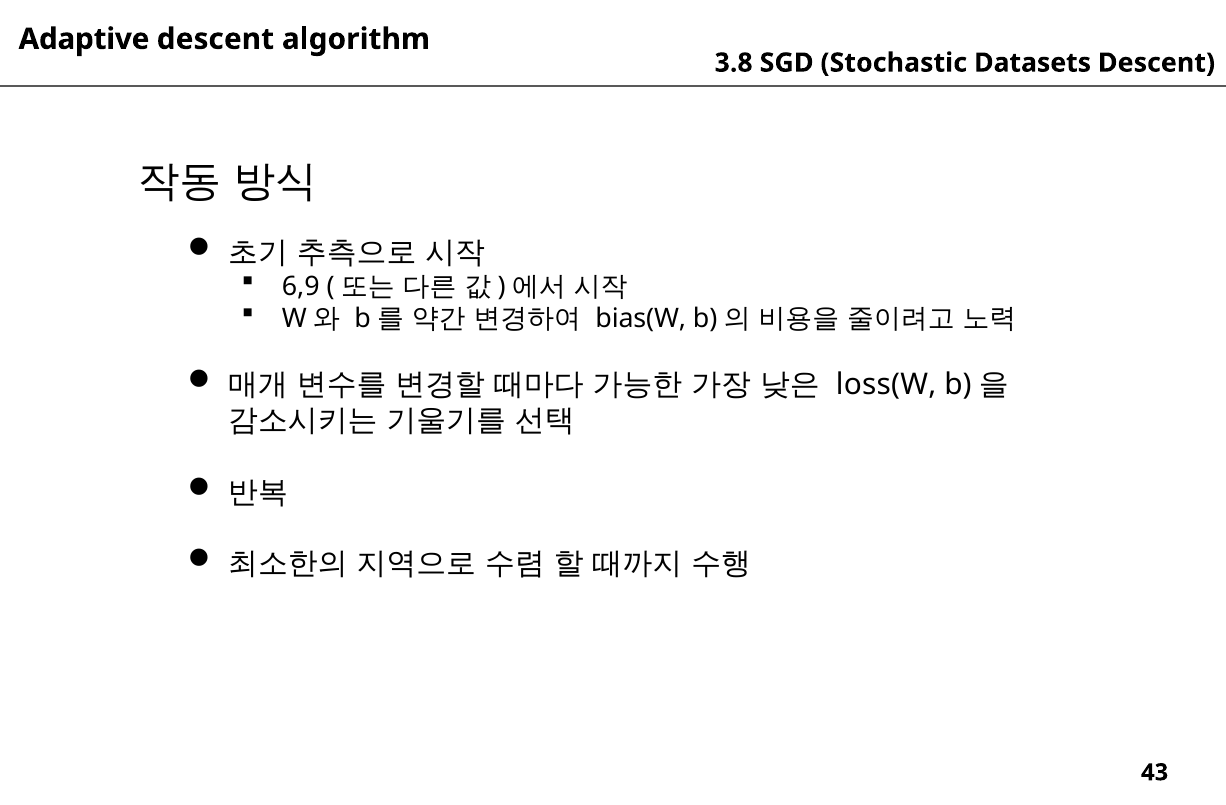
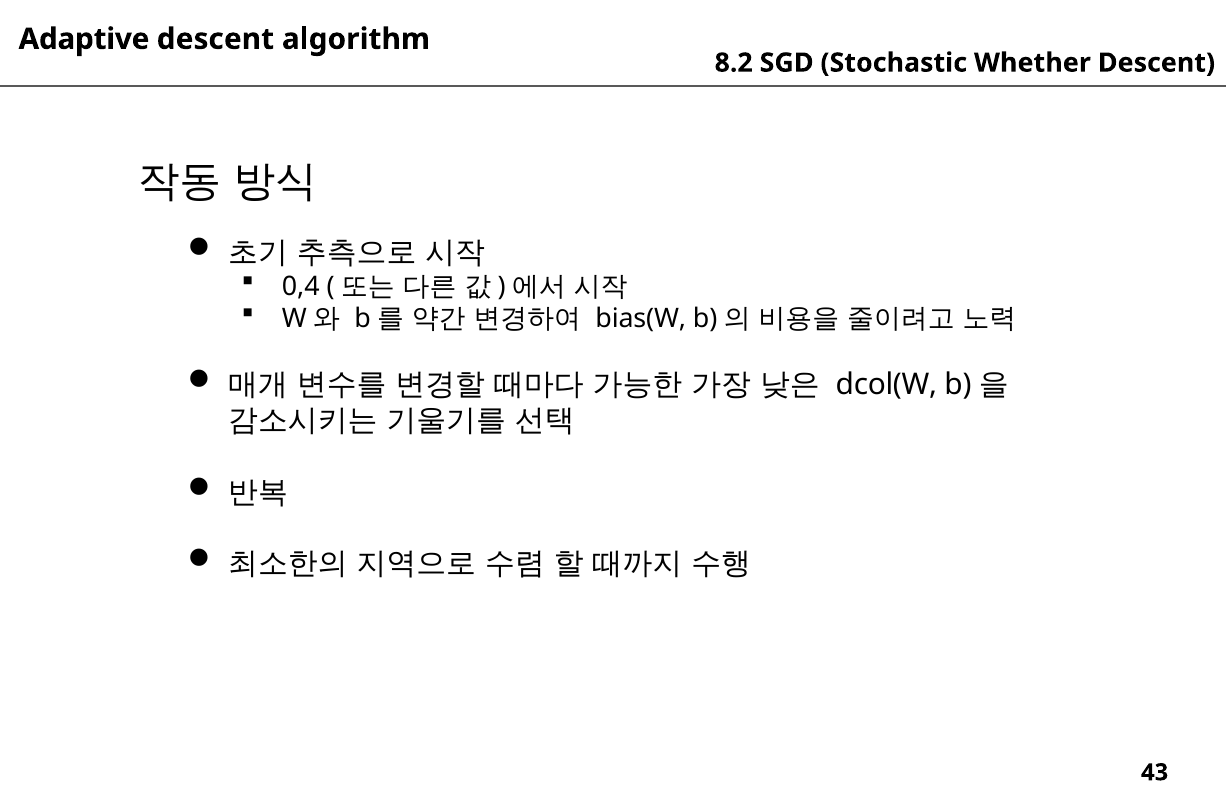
3.8: 3.8 -> 8.2 (734, 63)
Datasets: Datasets -> Whether (1032, 63)
6,9: 6,9 -> 0,4 (301, 286)
loss(W: loss(W -> dcol(W (886, 385)
